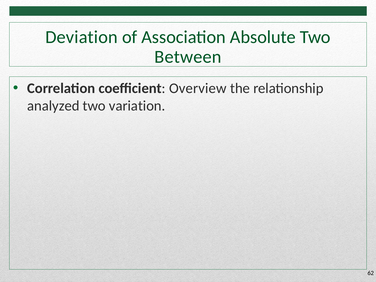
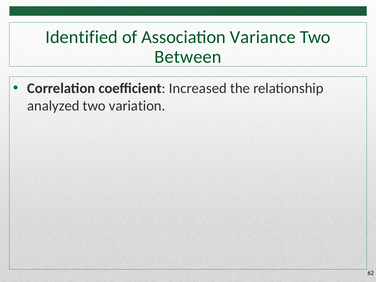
Deviation: Deviation -> Identified (82, 37)
Absolute: Absolute -> Variance (263, 37)
Overview: Overview -> Increased (198, 88)
